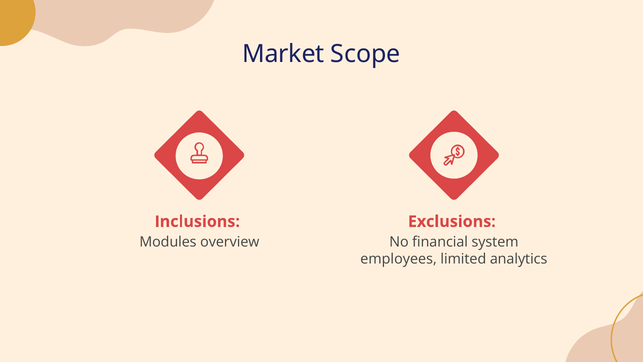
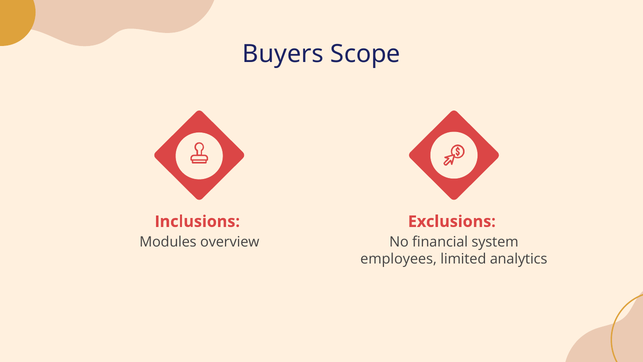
Market: Market -> Buyers (283, 54)
